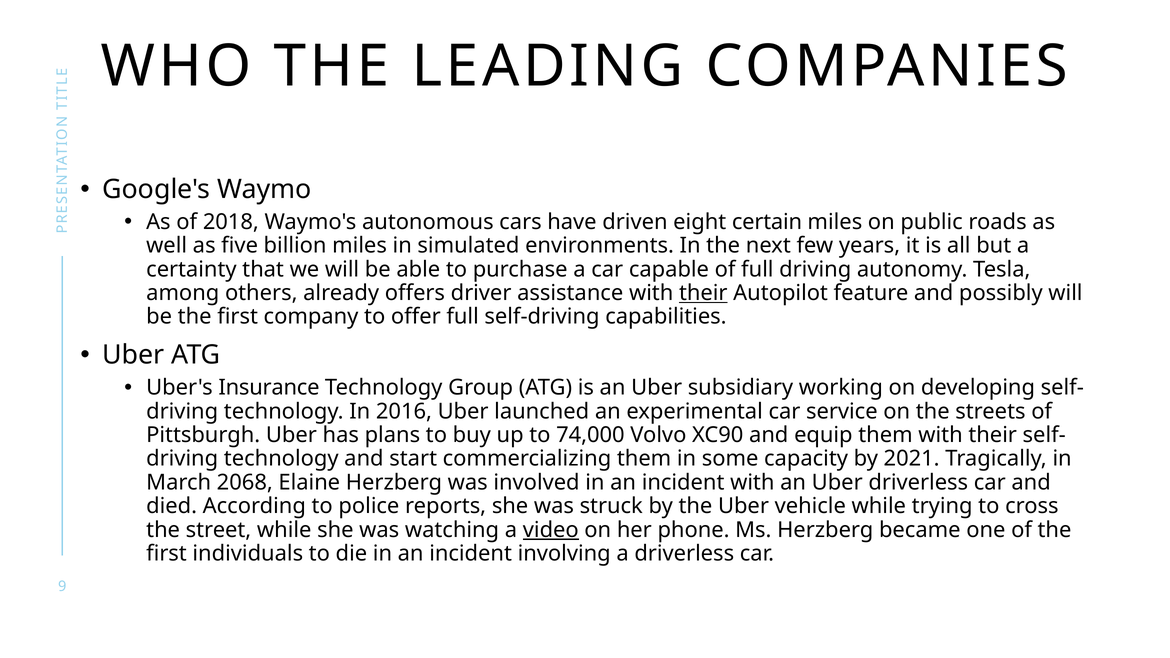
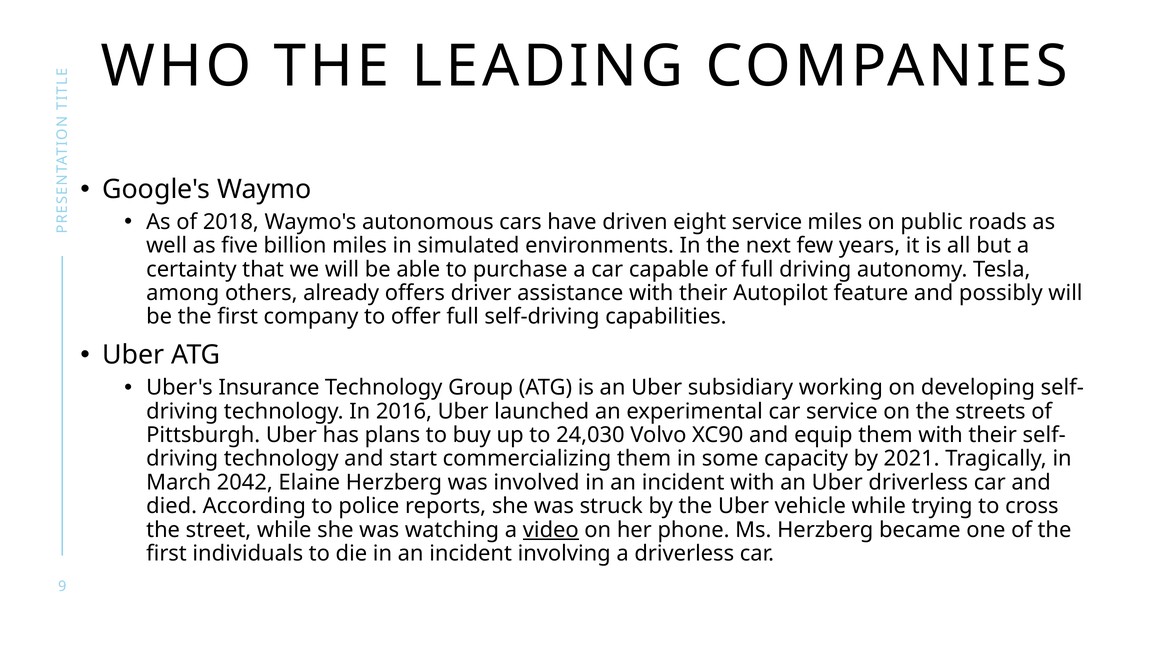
eight certain: certain -> service (767, 222)
their underline: present -> none (703, 293)
74,000: 74,000 -> 24,030 (590, 435)
2068: 2068 -> 2042 (245, 482)
